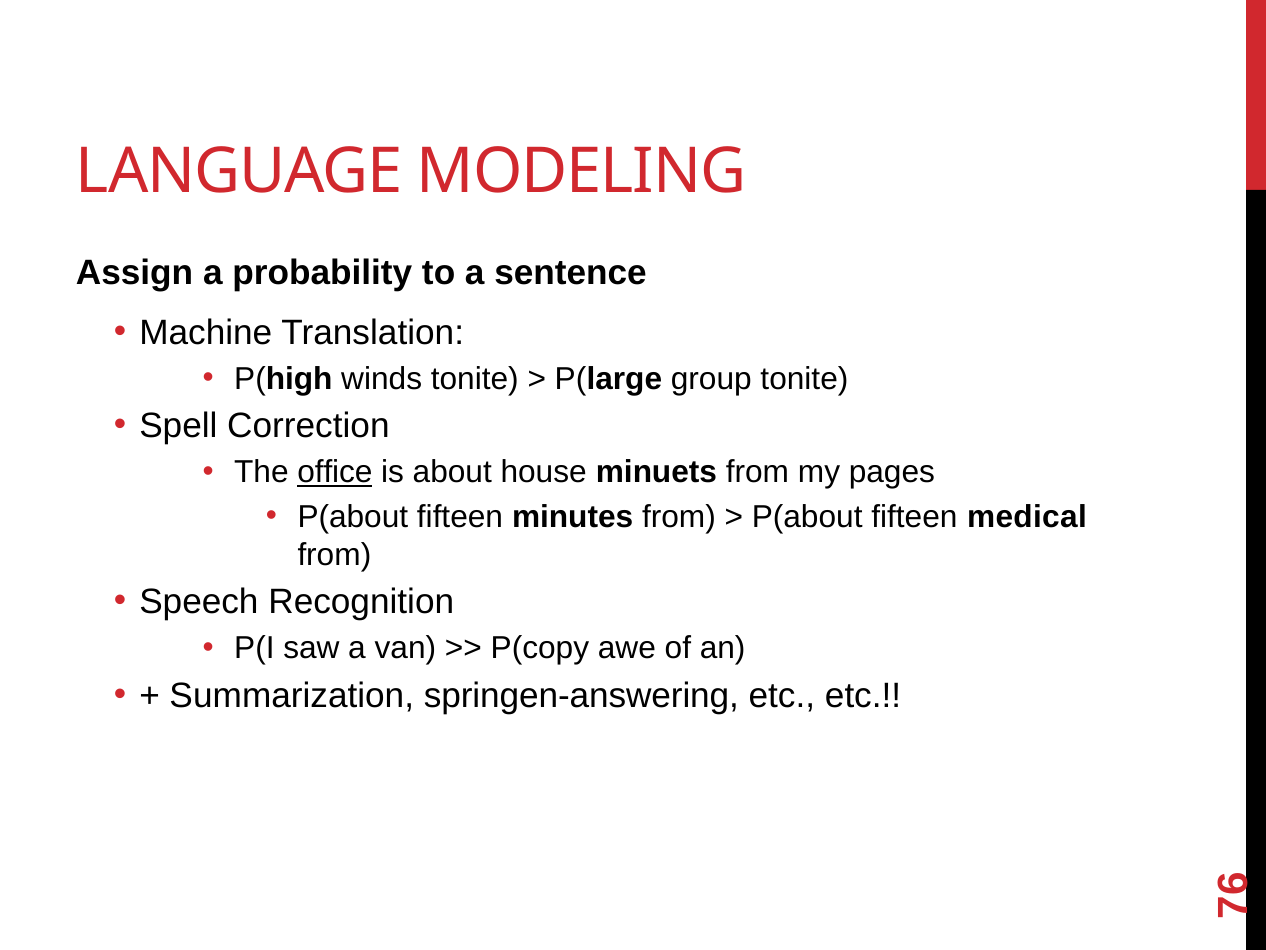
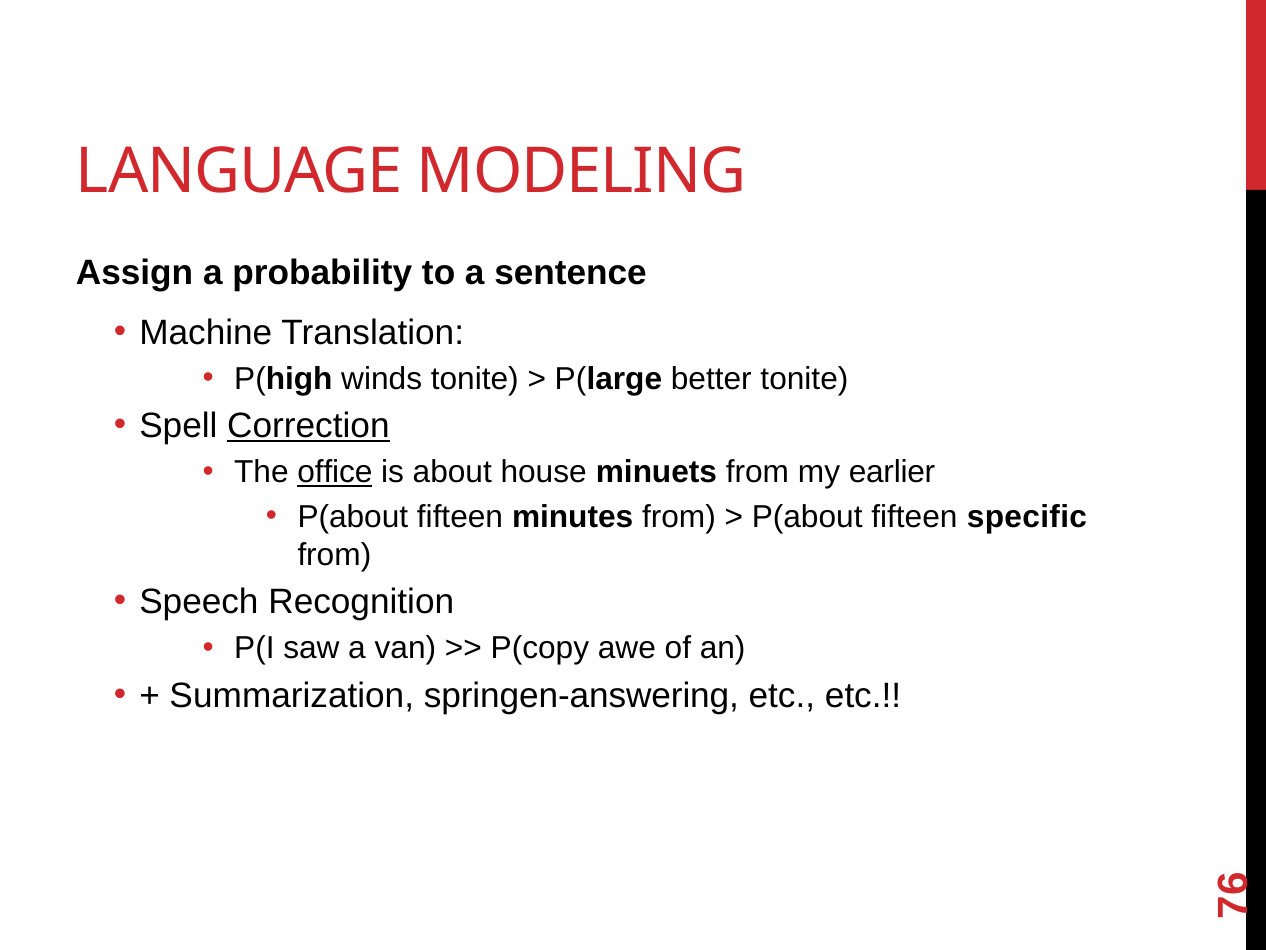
group: group -> better (711, 379)
Correction underline: none -> present (308, 426)
pages: pages -> earlier (892, 472)
medical: medical -> specific (1027, 516)
